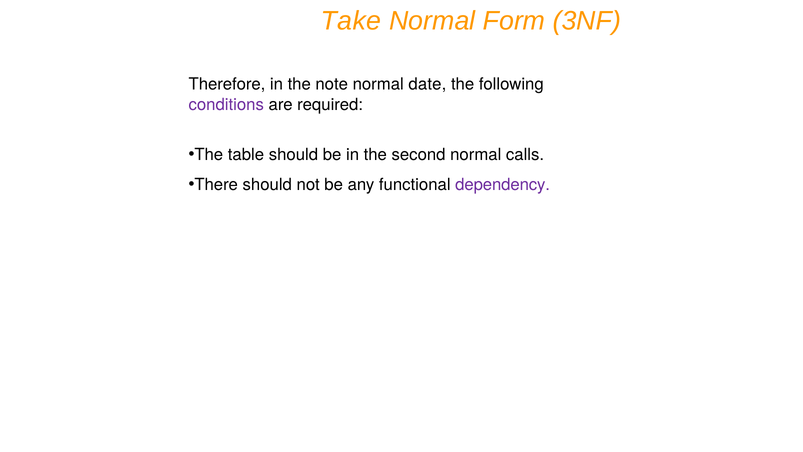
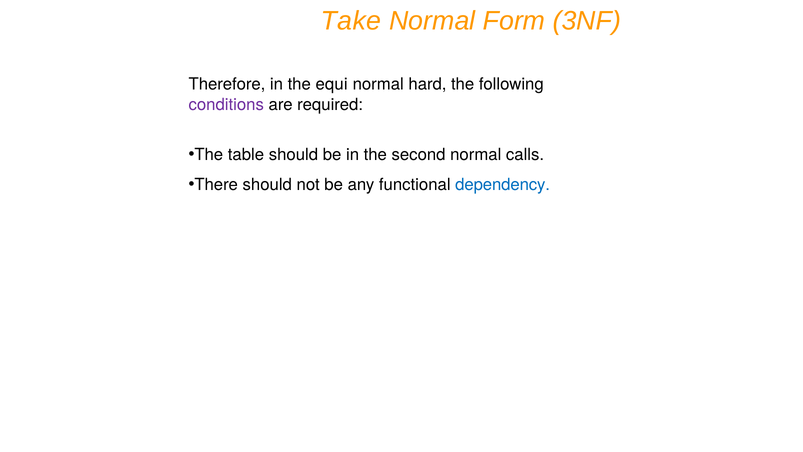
note: note -> equi (332, 84)
date: date -> hard (427, 84)
dependency colour: purple -> blue (503, 185)
